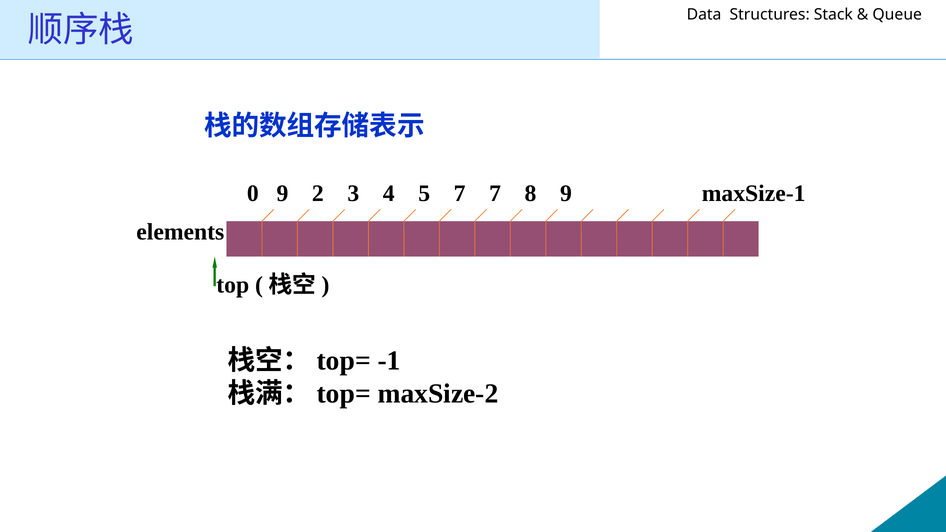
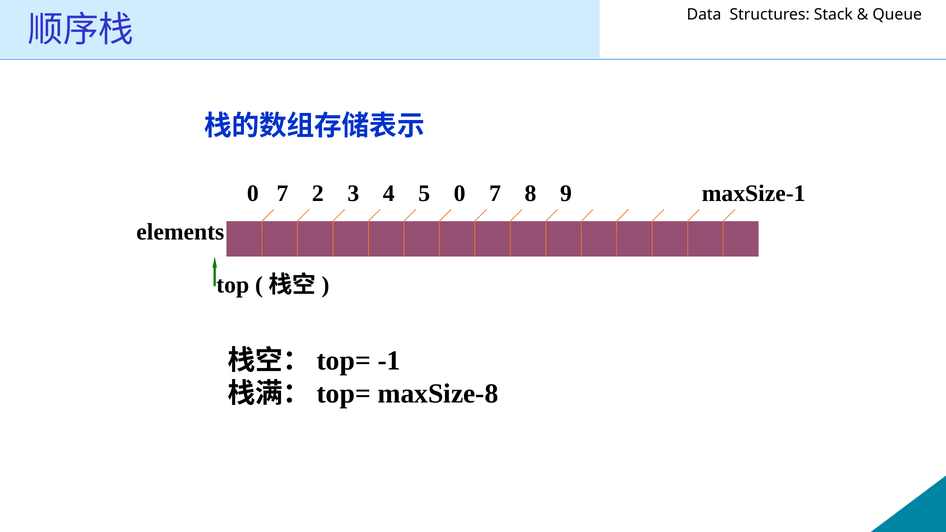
9: 9 -> 7 (282, 193)
5 7: 7 -> 0 (460, 193)
maxSize-2: maxSize-2 -> maxSize-8 (438, 394)
